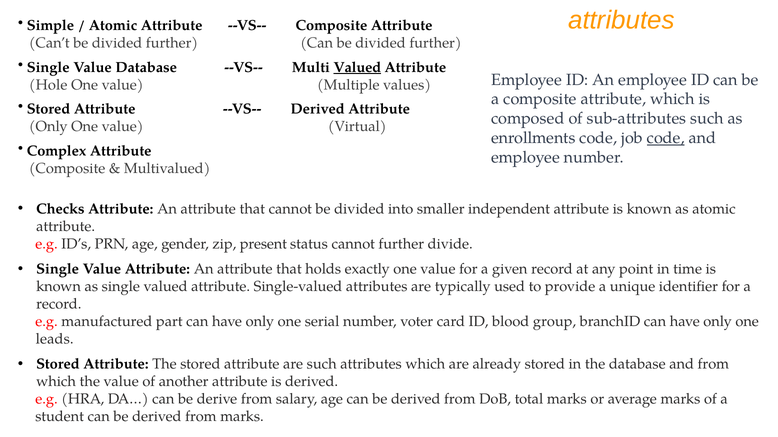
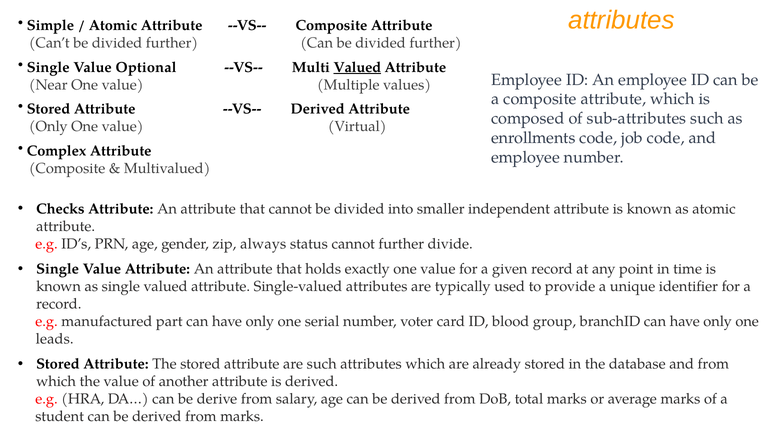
Value Database: Database -> Optional (146, 67)
Hole: Hole -> Near (48, 85)
code underline: present -> none (666, 138)
present: present -> always (263, 244)
